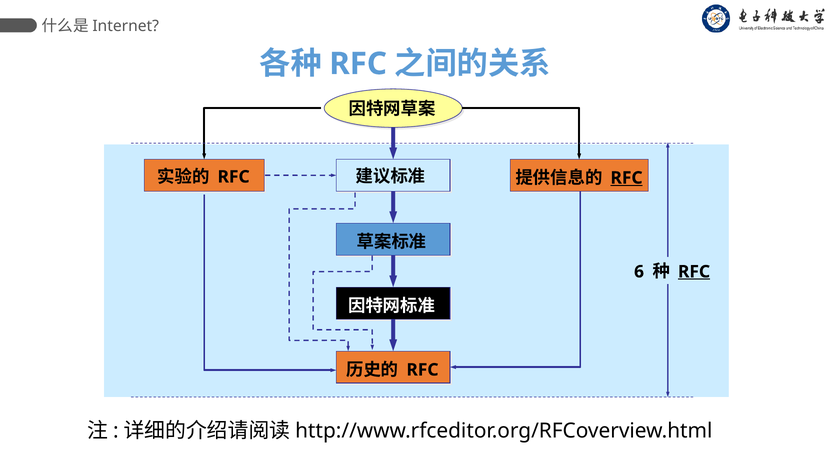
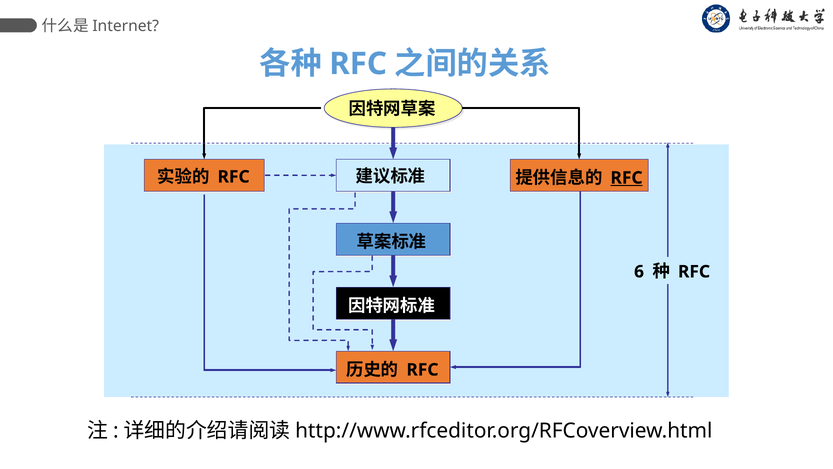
RFC underline: present -> none (694, 271)
